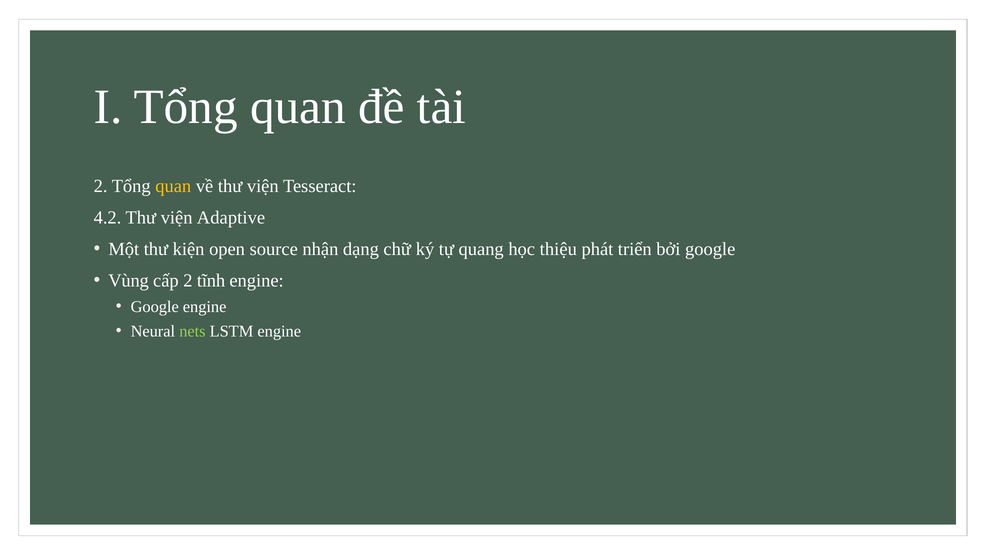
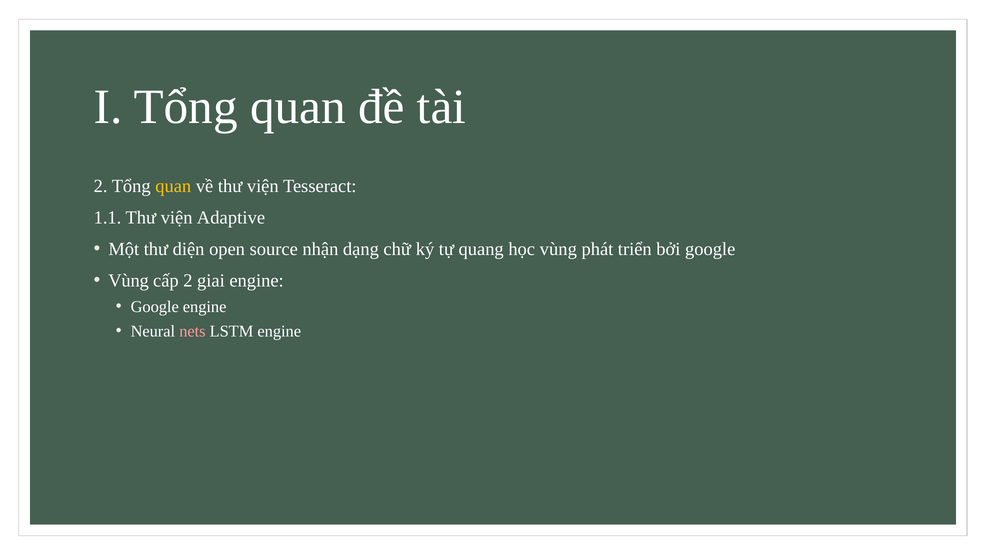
4.2: 4.2 -> 1.1 (107, 218)
kiện: kiện -> diện (189, 249)
học thiệu: thiệu -> vùng (558, 249)
tĩnh: tĩnh -> giai (211, 280)
nets colour: light green -> pink (192, 331)
